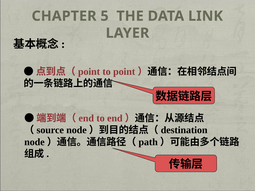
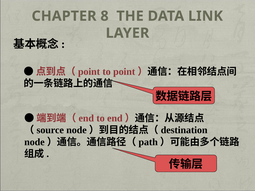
5: 5 -> 8 (105, 16)
